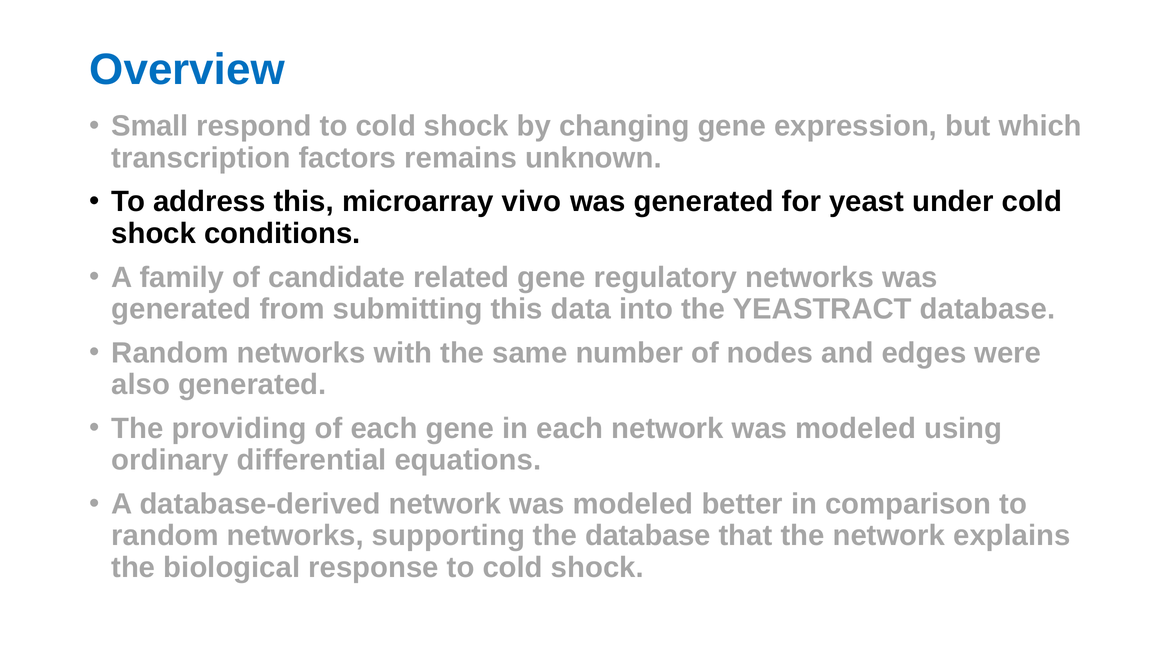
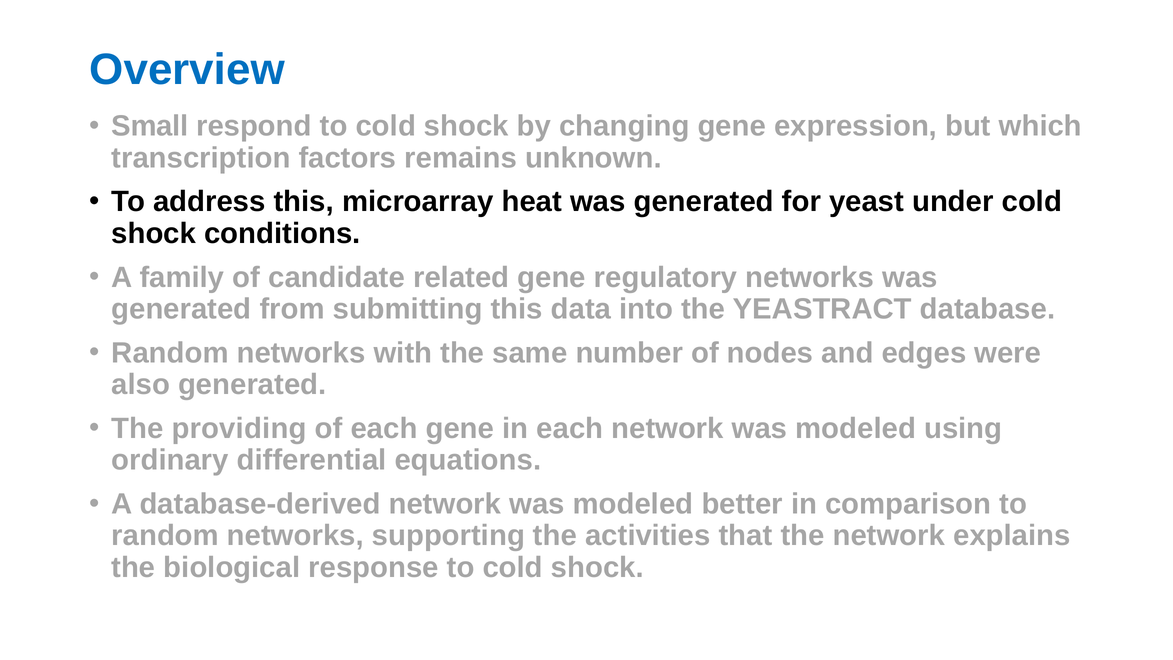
vivo: vivo -> heat (532, 202)
the database: database -> activities (648, 536)
